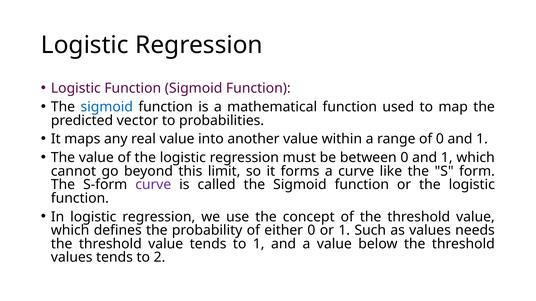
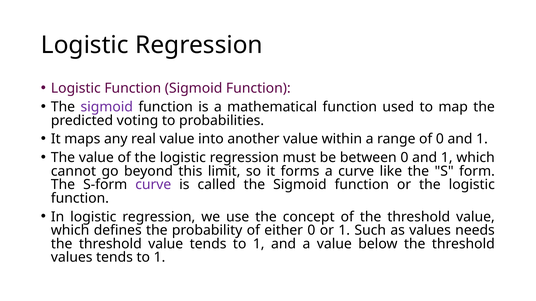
sigmoid colour: blue -> purple (107, 107)
vector: vector -> voting (137, 121)
values tends to 2: 2 -> 1 (159, 258)
